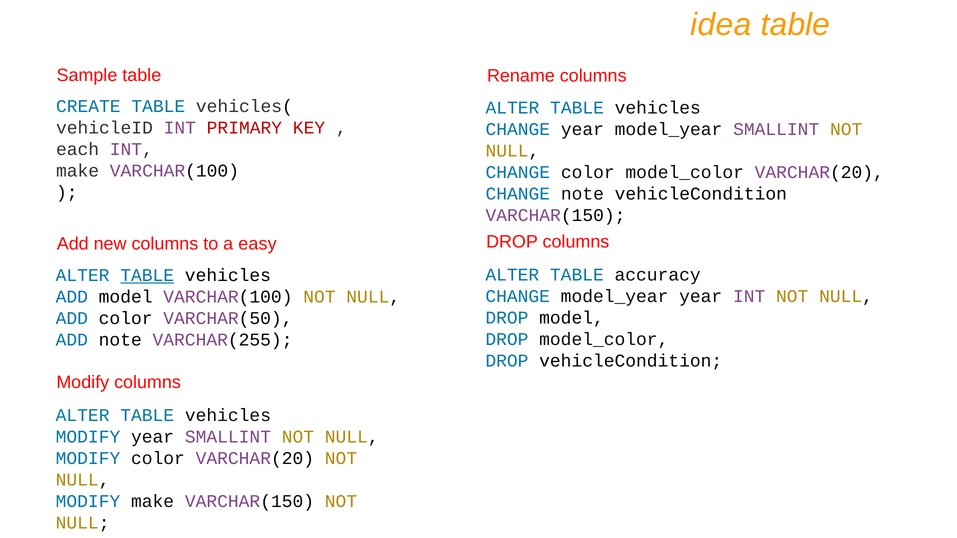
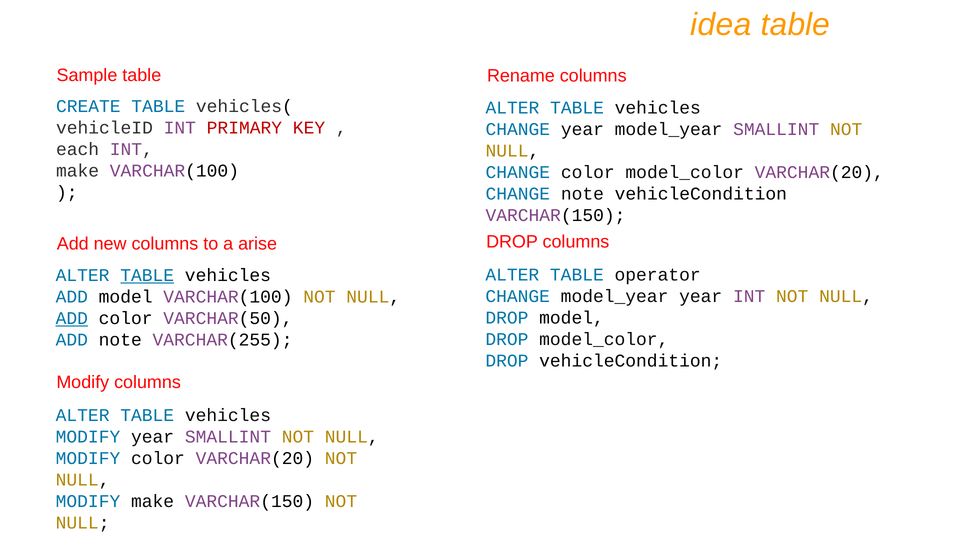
easy: easy -> arise (258, 244)
accuracy: accuracy -> operator (658, 275)
ADD underline: none -> present (72, 318)
